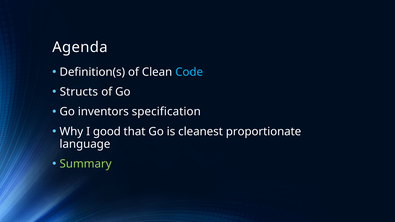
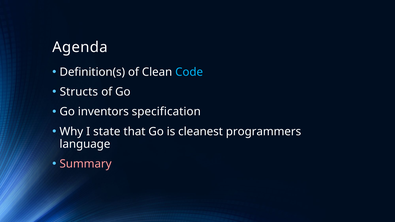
good: good -> state (107, 132)
proportionate: proportionate -> programmers (264, 132)
Summary colour: light green -> pink (86, 164)
